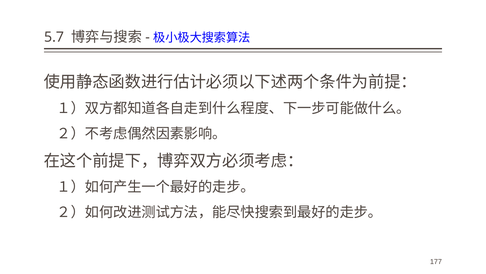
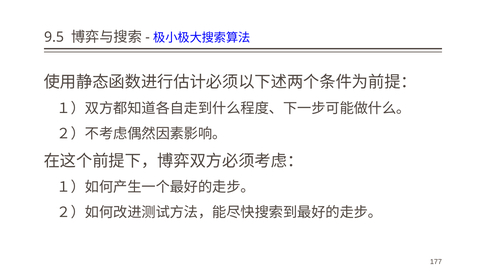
5.7: 5.7 -> 9.5 (54, 37)
